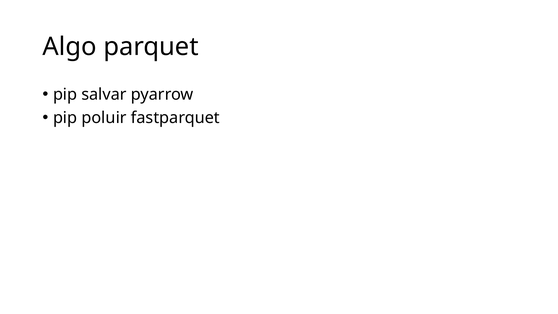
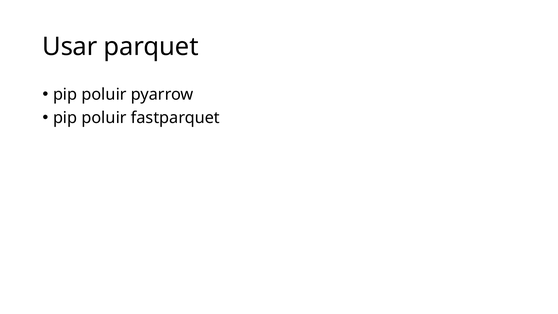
Algo: Algo -> Usar (70, 47)
salvar: salvar -> poluir (104, 94)
